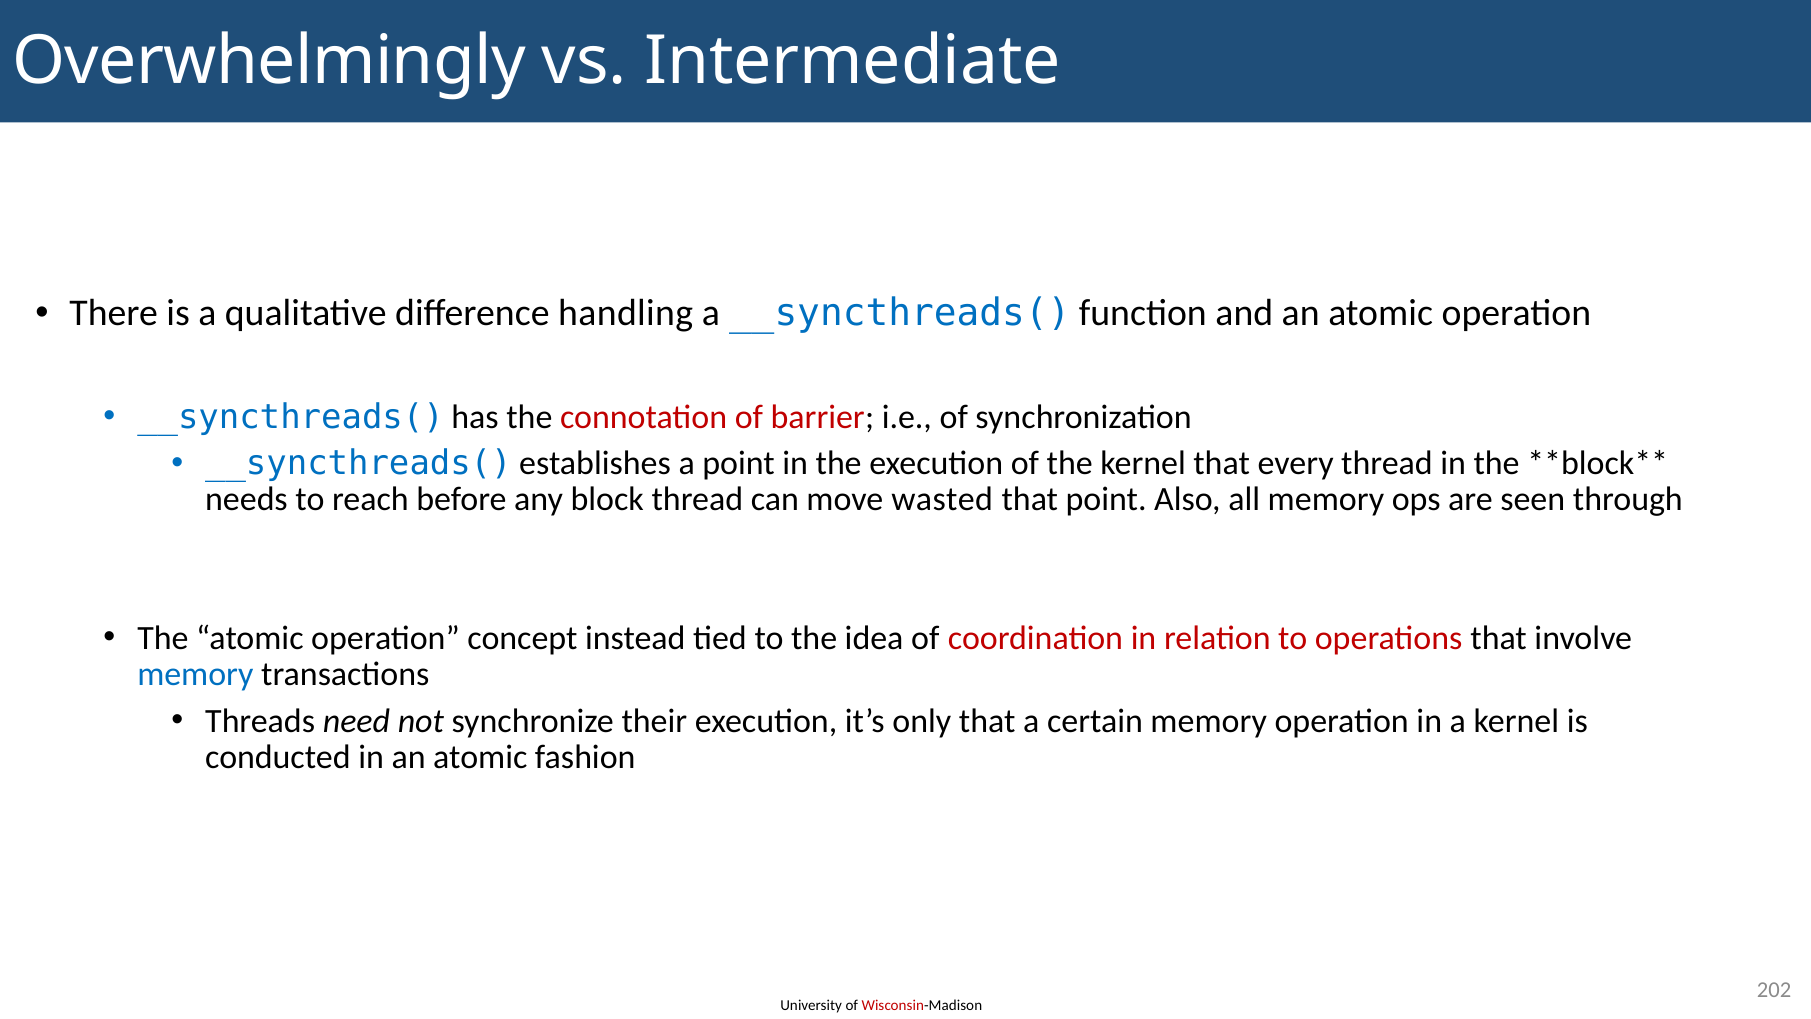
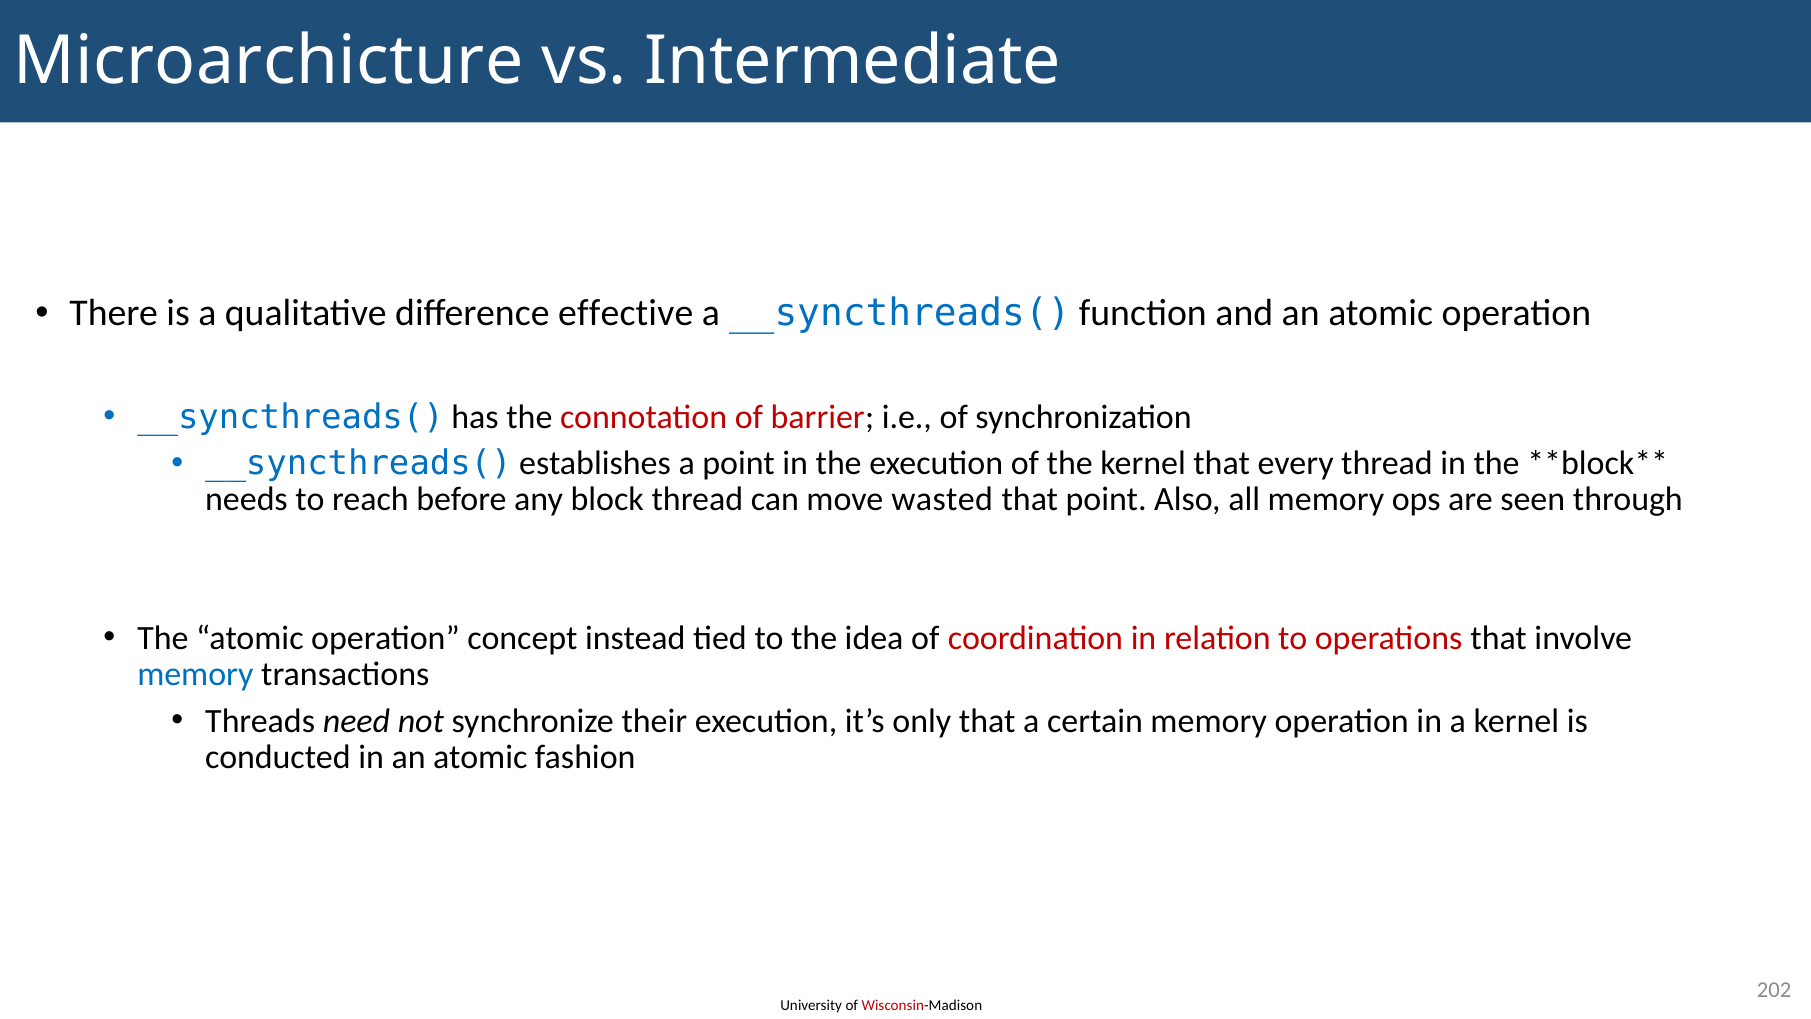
Overwhelmingly: Overwhelmingly -> Microarchicture (269, 61)
handling: handling -> effective (626, 313)
